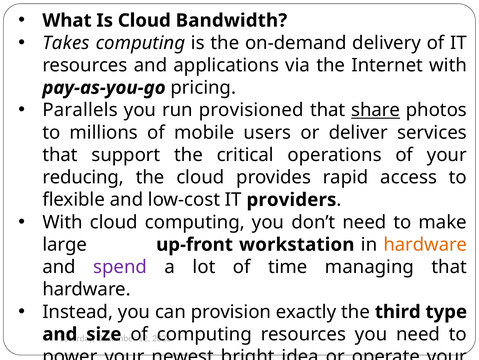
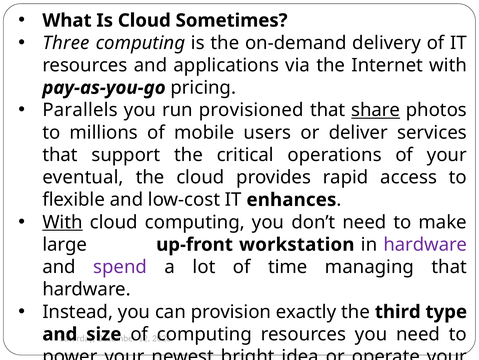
Bandwidth: Bandwidth -> Sometimes (232, 20)
Takes: Takes -> Three (66, 43)
reducing: reducing -> eventual (83, 177)
providers: providers -> enhances (291, 199)
With underline: none -> present (62, 222)
hardware colour: orange -> purple (425, 244)
